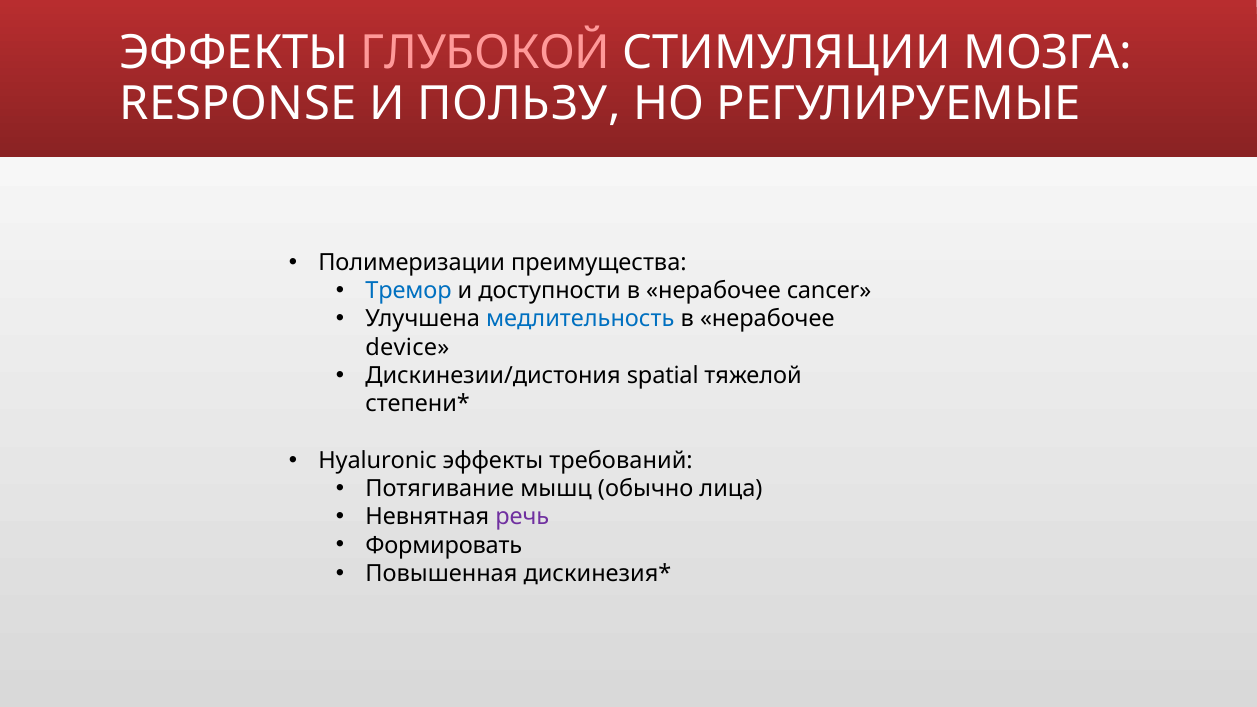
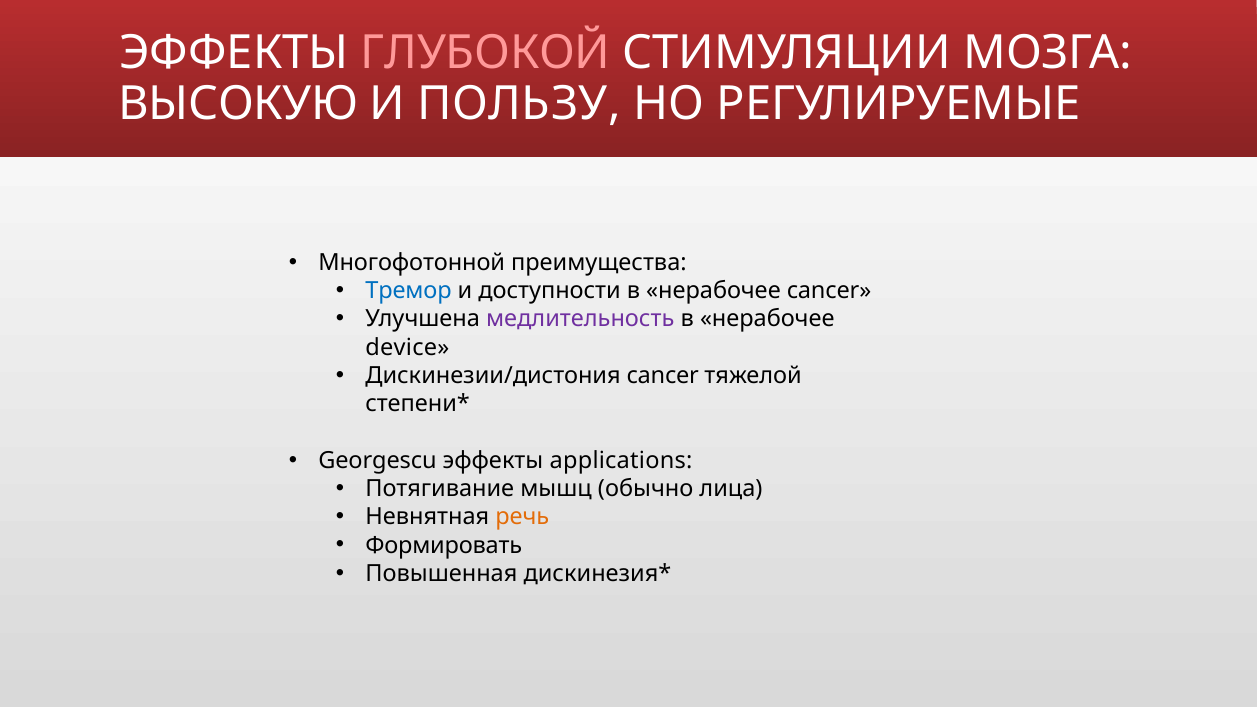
RESPONSE: RESPONSE -> ВЫСОКУЮ (238, 104)
Полимеризации: Полимеризации -> Многофотонной (412, 263)
медлительность colour: blue -> purple (580, 319)
Дискинезии/дистония spatial: spatial -> cancer (663, 376)
Hyaluronic: Hyaluronic -> Georgescu (377, 461)
требований: требований -> applications (621, 461)
речь colour: purple -> orange (522, 517)
